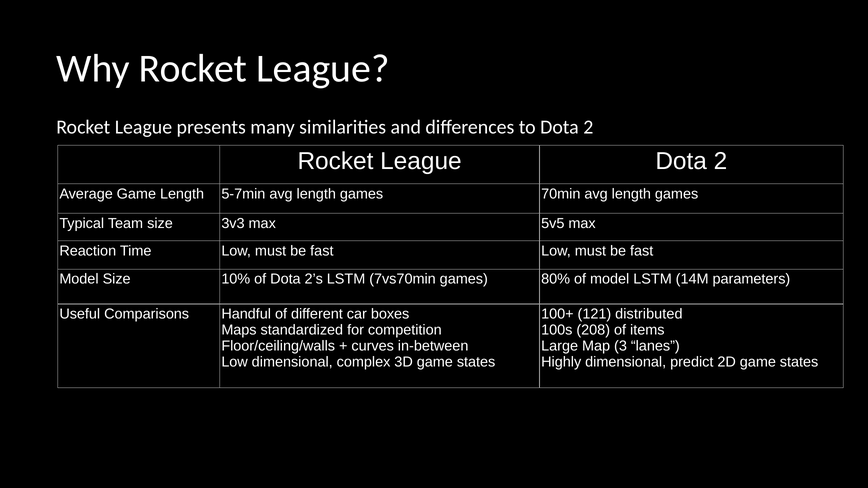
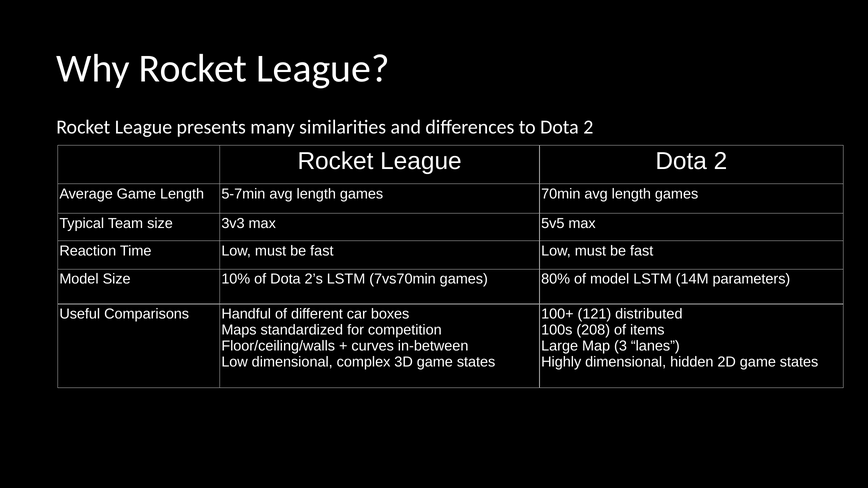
predict: predict -> hidden (692, 362)
